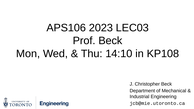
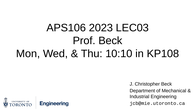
14:10: 14:10 -> 10:10 (119, 54)
